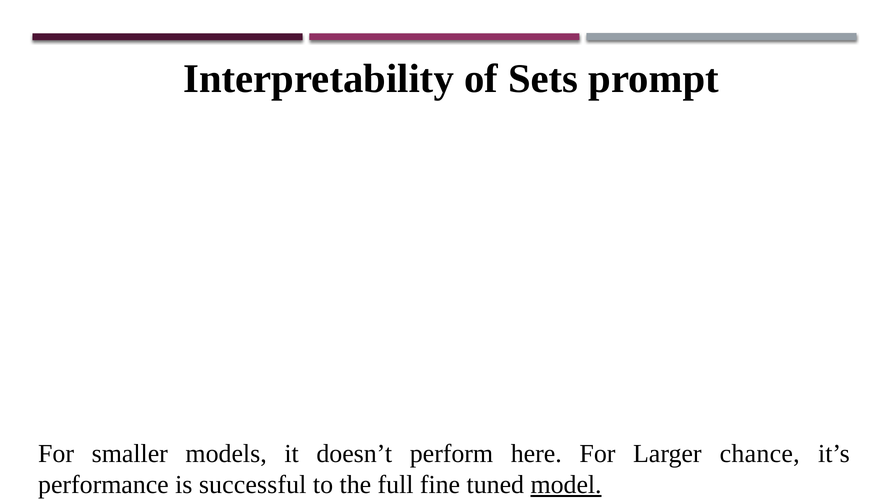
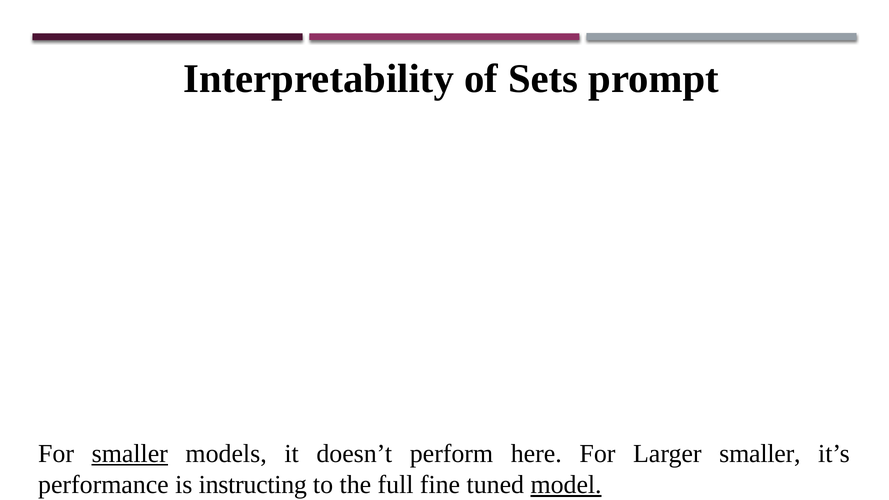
smaller underline: none -> present (130, 454)
Larger chance: chance -> smaller (760, 454)
successful: successful -> instructing (253, 485)
